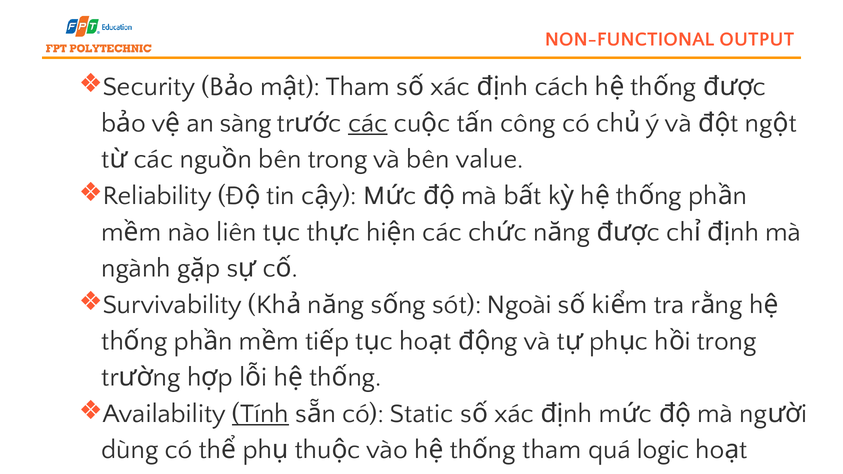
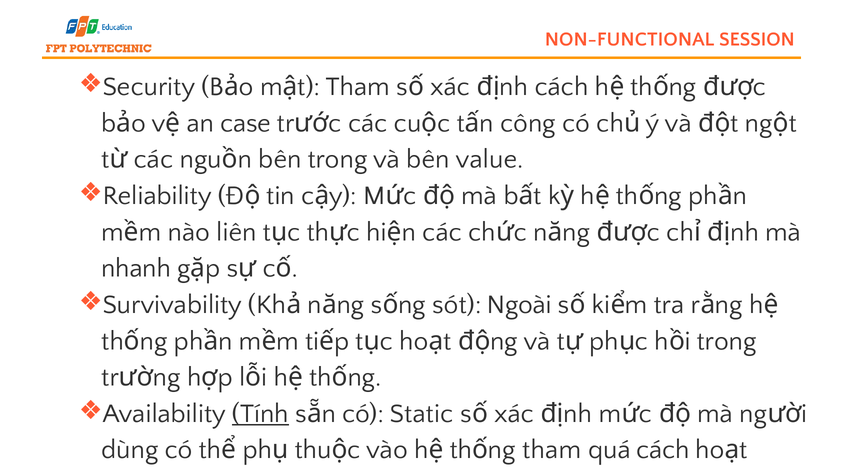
OUTPUT: OUTPUT -> SESSION (757, 39)
sàng: sàng -> case (246, 123)
các underline: present -> none (368, 123)
ngành: ngành -> nhanh (136, 268)
quá logic: logic -> cách (663, 450)
